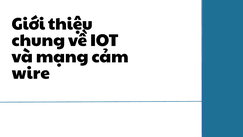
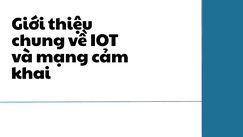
wire: wire -> khai (31, 73)
